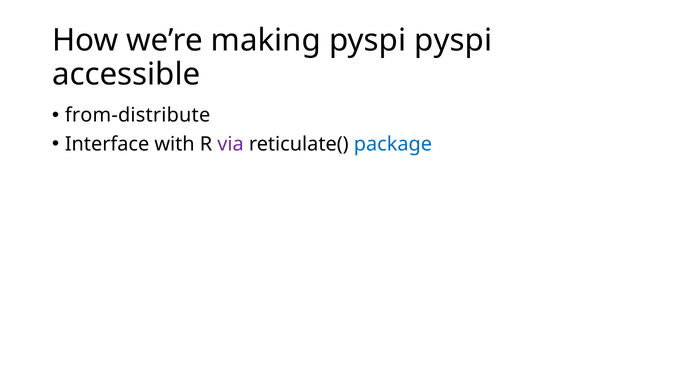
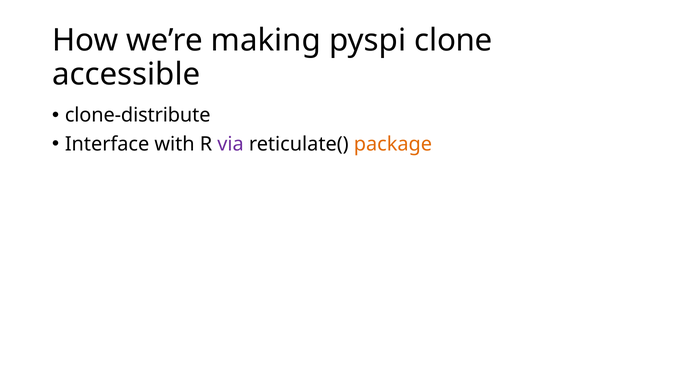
pyspi pyspi: pyspi -> clone (453, 40)
from-distribute: from-distribute -> clone-distribute (138, 115)
package colour: blue -> orange (393, 144)
